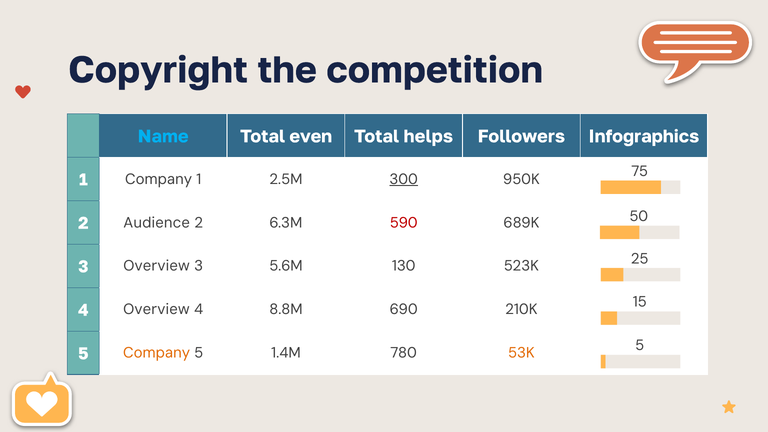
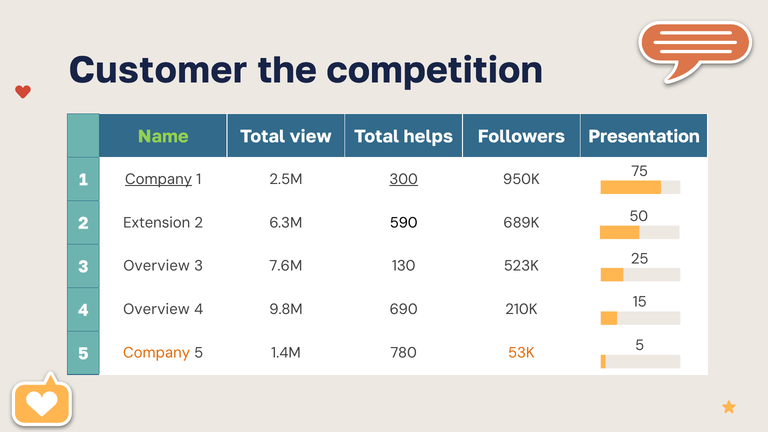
Copyright: Copyright -> Customer (158, 70)
Name colour: light blue -> light green (163, 136)
even: even -> view (311, 136)
Infographics: Infographics -> Presentation (644, 136)
Company underline: none -> present (159, 179)
Audience: Audience -> Extension (157, 223)
590 colour: red -> black (404, 223)
5.6M: 5.6M -> 7.6M (286, 266)
8.8M: 8.8M -> 9.8M (286, 310)
